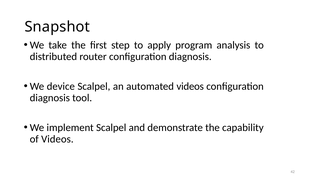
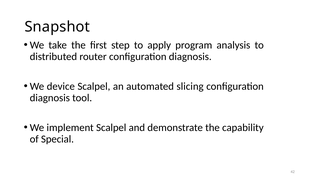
automated videos: videos -> slicing (190, 86)
of Videos: Videos -> Special (57, 139)
